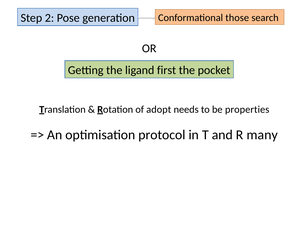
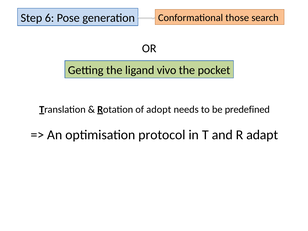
2: 2 -> 6 (49, 18)
first: first -> vivo (167, 70)
properties: properties -> predefined (247, 109)
many: many -> adapt (262, 135)
